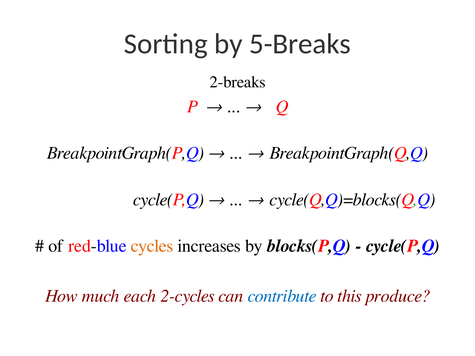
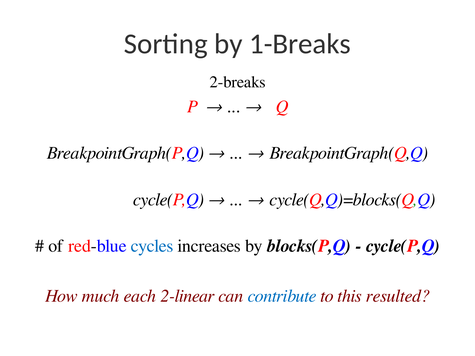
5-Breaks: 5-Breaks -> 1-Breaks (300, 44)
cycles colour: orange -> blue (152, 246)
2-cycles: 2-cycles -> 2-linear (187, 296)
produce: produce -> resulted (398, 296)
